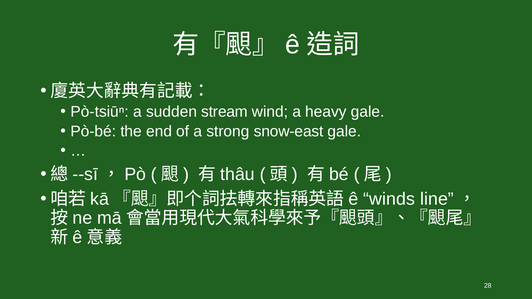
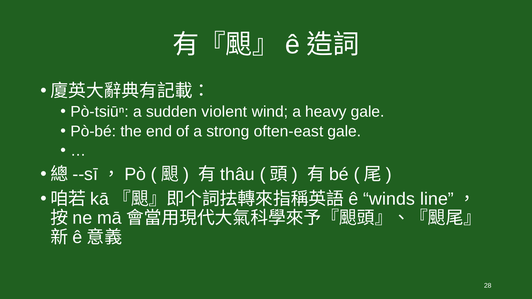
stream: stream -> violent (224, 112)
snow-east: snow-east -> often-east (289, 131)
